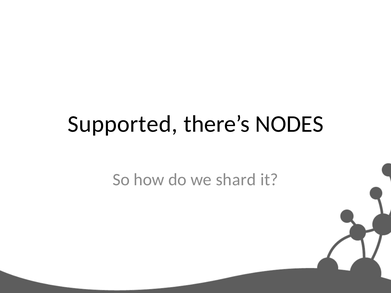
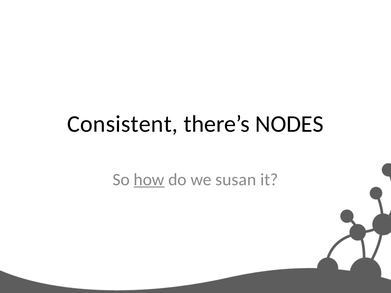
Supported: Supported -> Consistent (123, 124)
how underline: none -> present (149, 180)
shard: shard -> susan (236, 180)
